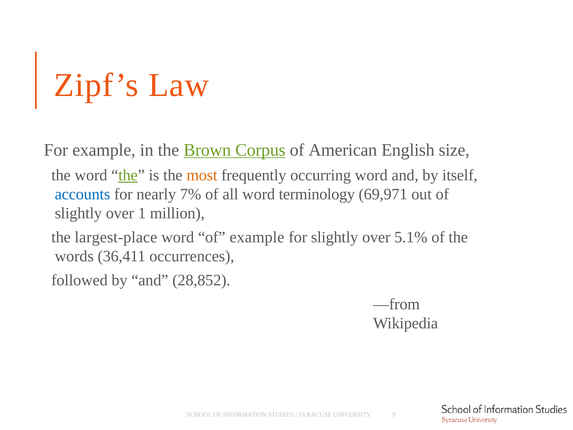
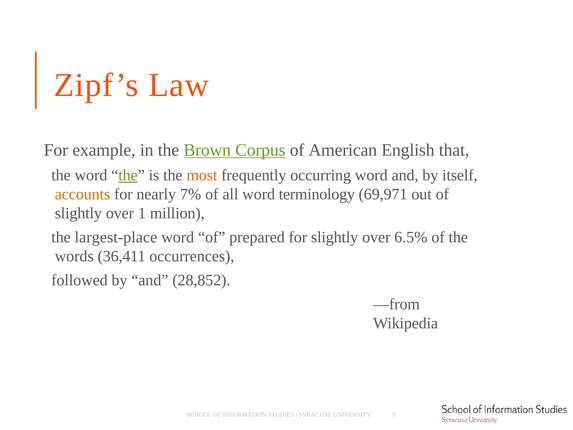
size: size -> that (454, 150)
accounts colour: blue -> orange (82, 194)
of example: example -> prepared (257, 237)
5.1%: 5.1% -> 6.5% (411, 237)
